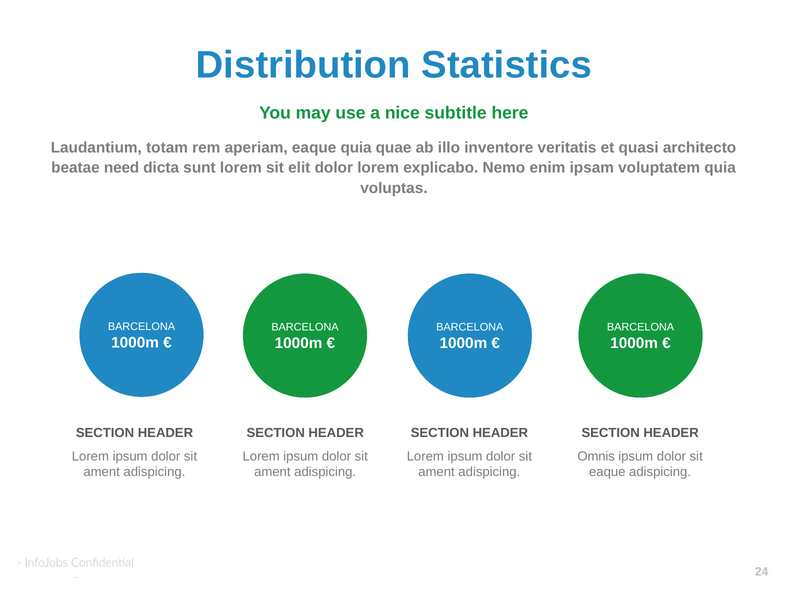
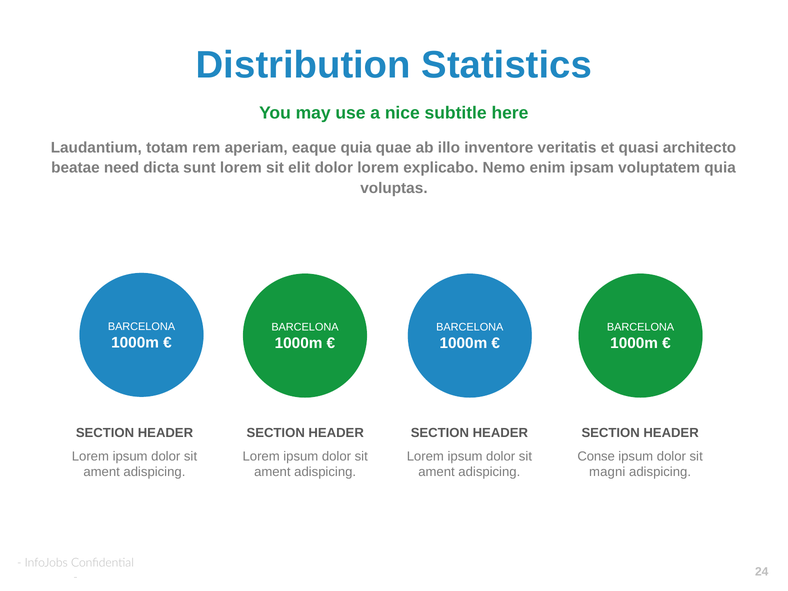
Omnis: Omnis -> Conse (596, 456)
eaque: eaque -> magni (607, 472)
